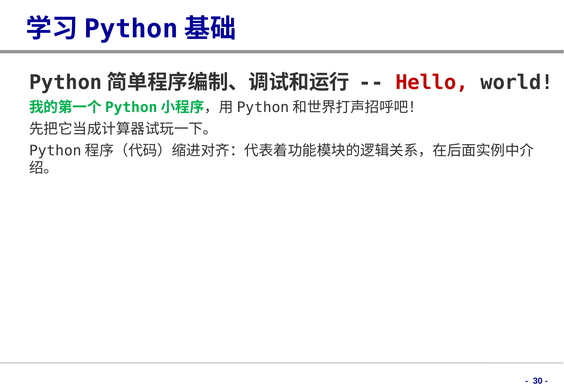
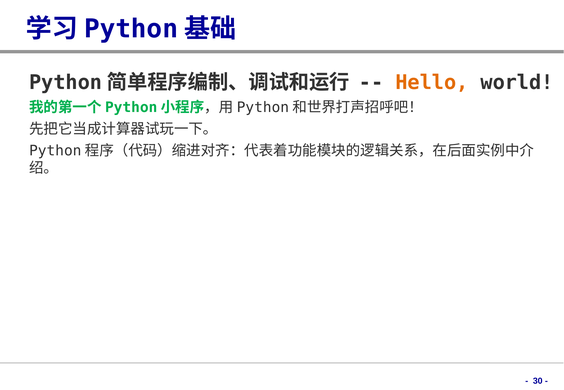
Hello colour: red -> orange (432, 83)
